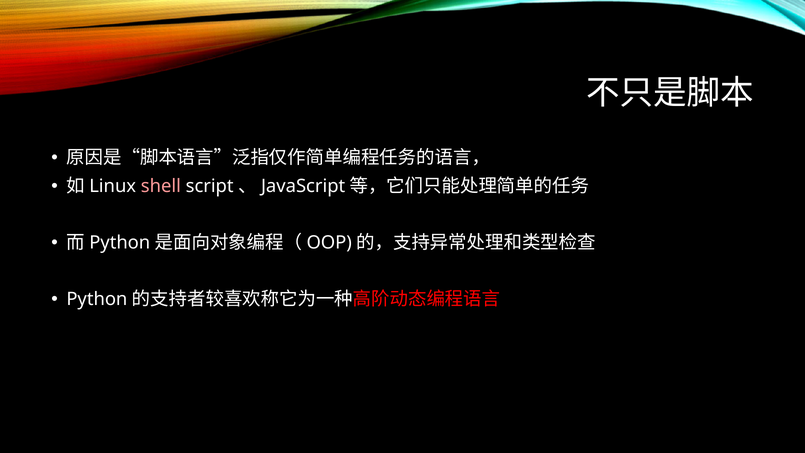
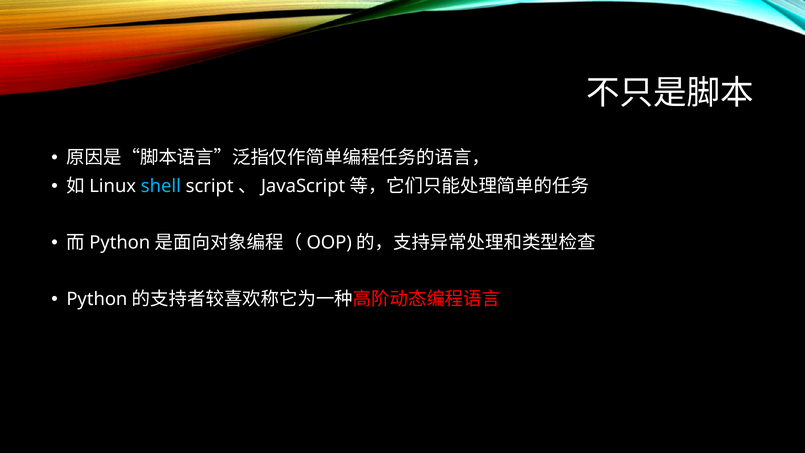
shell colour: pink -> light blue (161, 186)
